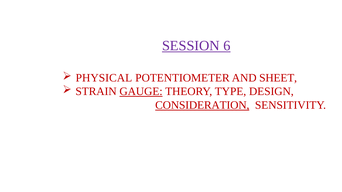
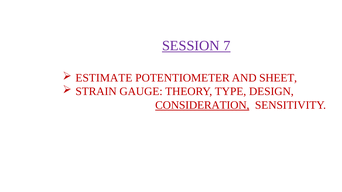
6: 6 -> 7 (227, 46)
PHYSICAL: PHYSICAL -> ESTIMATE (104, 78)
GAUGE underline: present -> none (141, 92)
